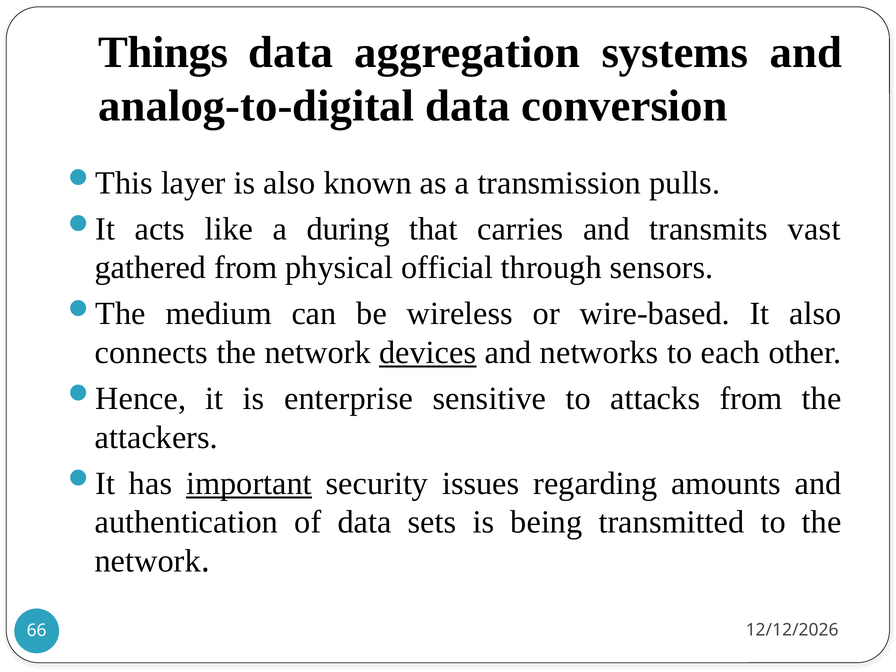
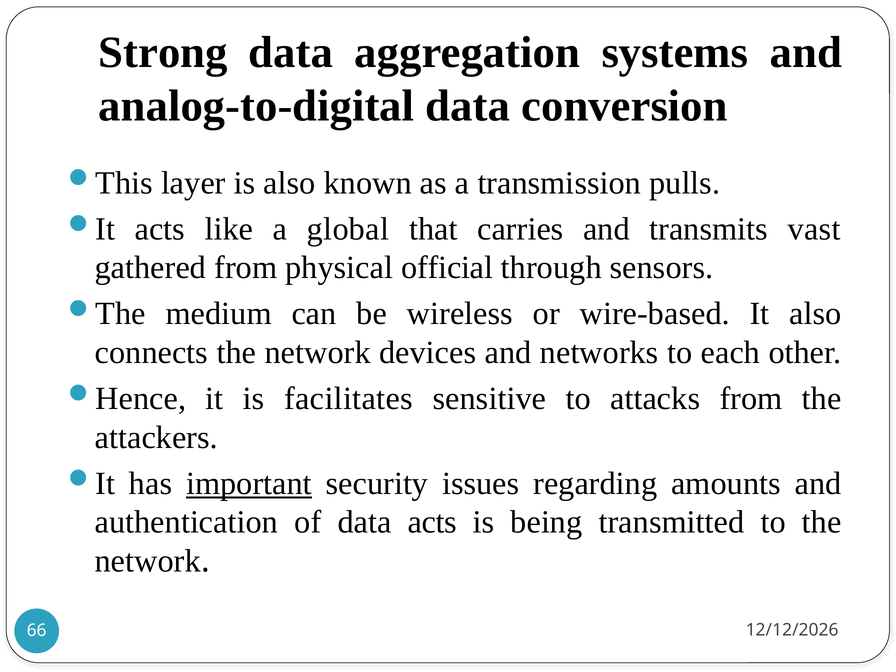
Things: Things -> Strong (163, 52)
during: during -> global (348, 229)
devices underline: present -> none (428, 353)
enterprise: enterprise -> facilitates (349, 399)
data sets: sets -> acts (432, 522)
